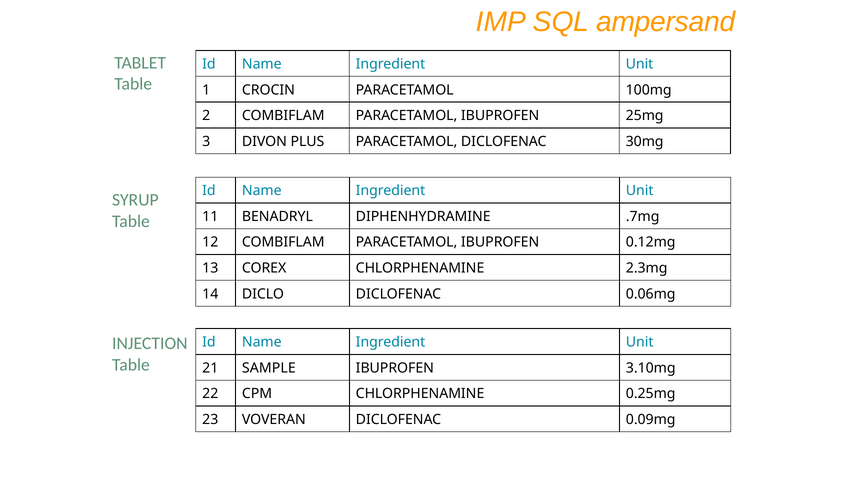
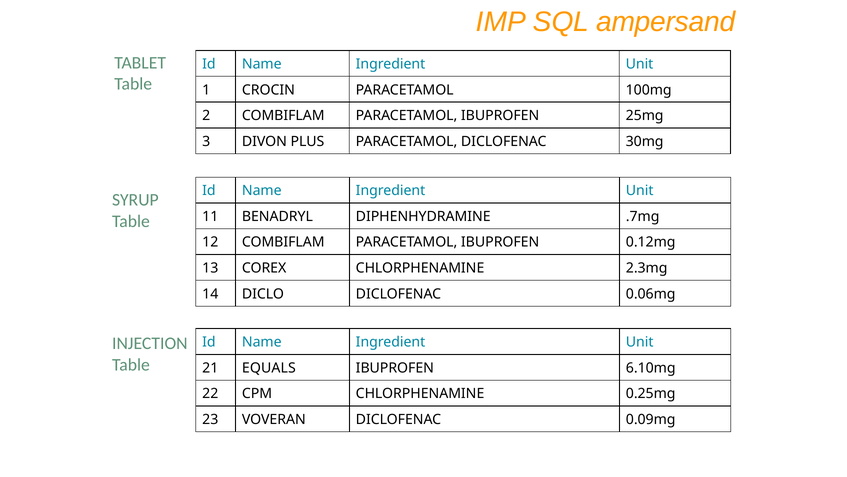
SAMPLE: SAMPLE -> EQUALS (269, 368)
3.10mg: 3.10mg -> 6.10mg (651, 368)
